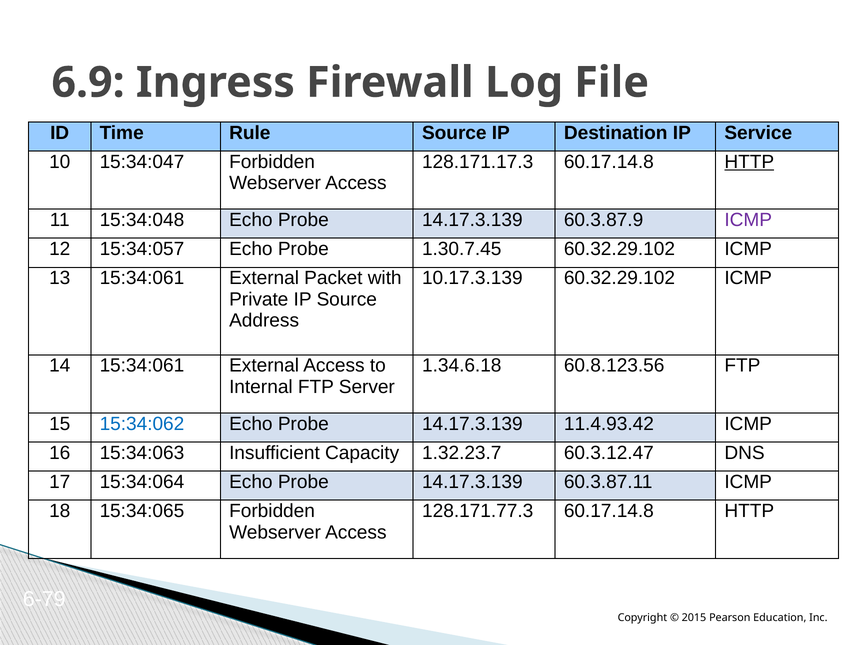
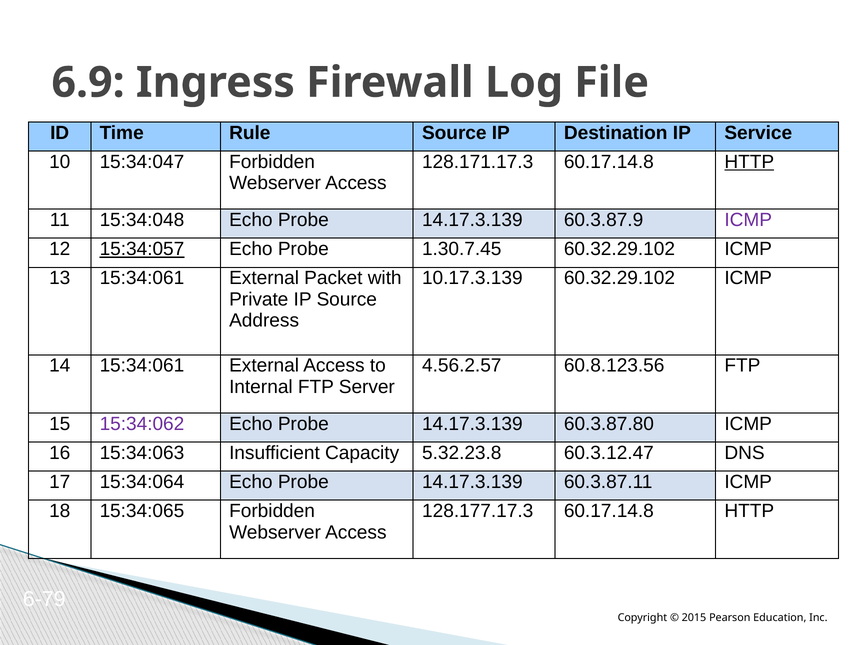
15:34:057 underline: none -> present (142, 249)
1.34.6.18: 1.34.6.18 -> 4.56.2.57 (462, 366)
15:34:062 colour: blue -> purple (142, 424)
11.4.93.42: 11.4.93.42 -> 60.3.87.80 (609, 424)
1.32.23.7: 1.32.23.7 -> 5.32.23.8 (462, 453)
128.171.77.3: 128.171.77.3 -> 128.177.17.3 (478, 511)
